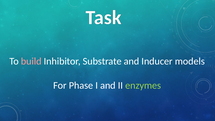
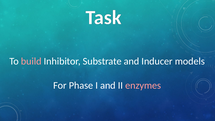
enzymes colour: light green -> pink (143, 85)
